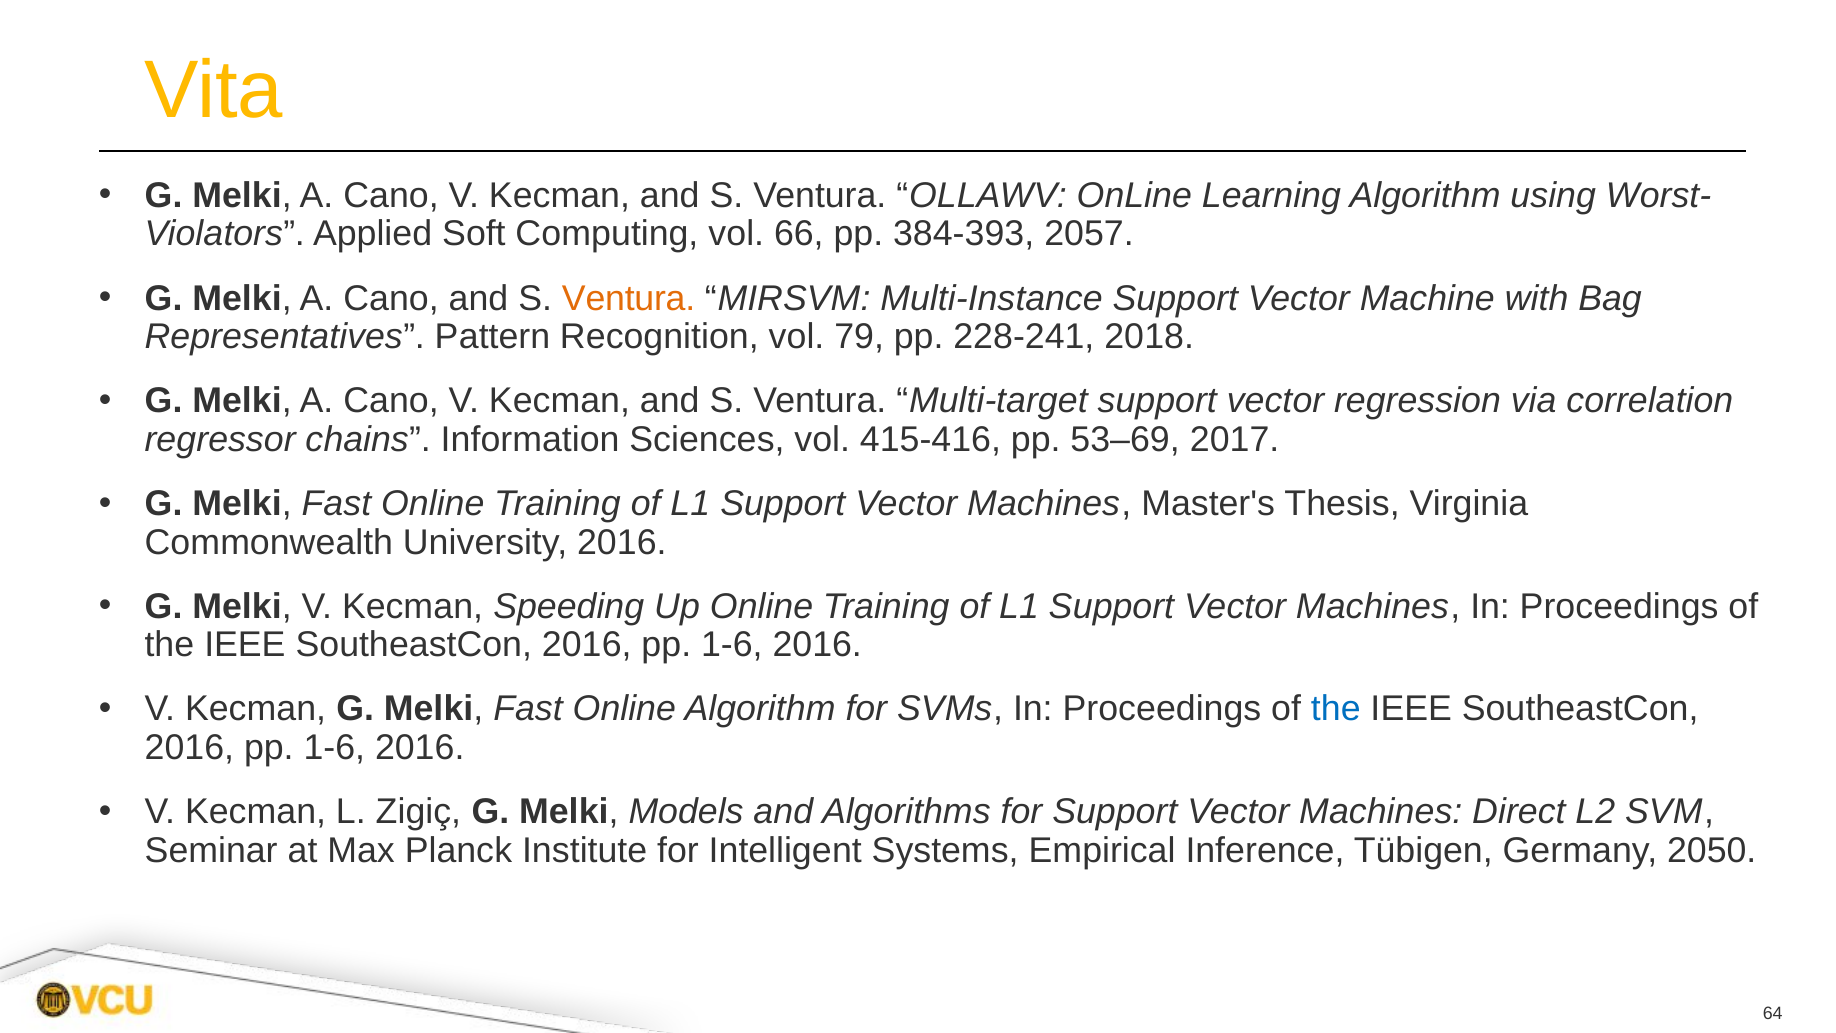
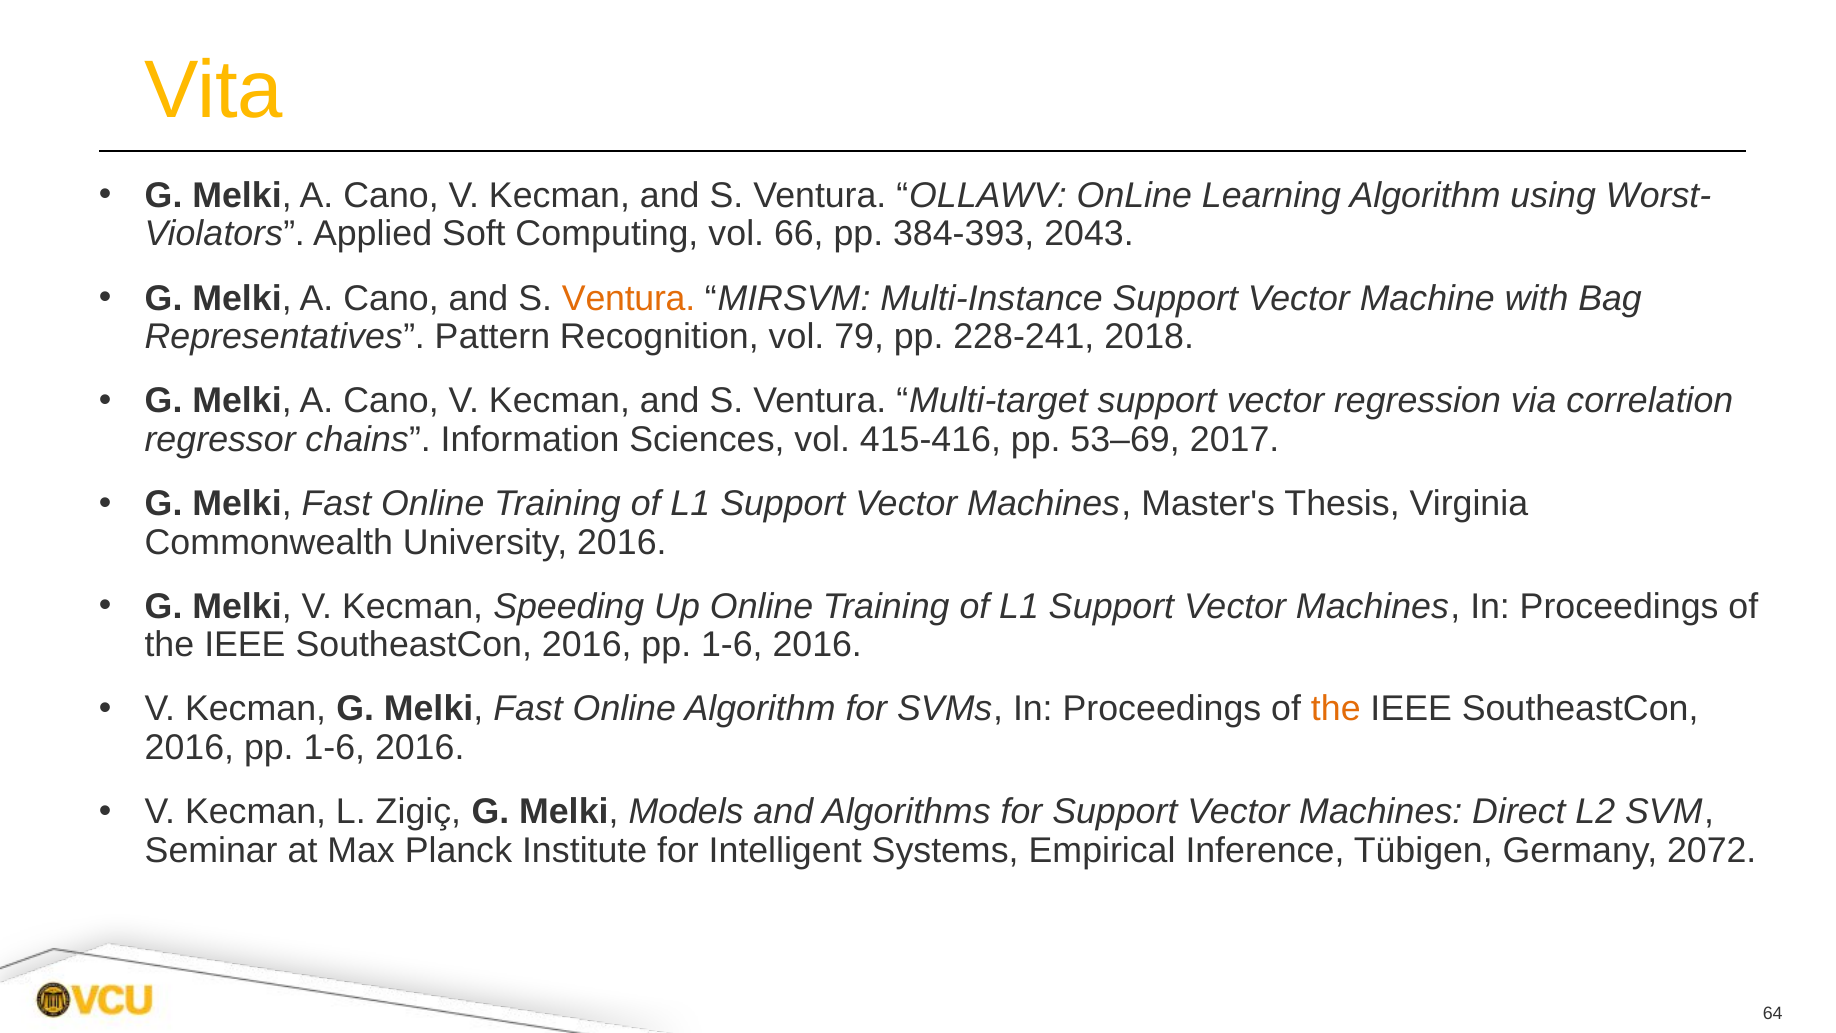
2057: 2057 -> 2043 (1089, 234)
the colour: blue -> orange (1336, 709)
2050: 2050 -> 2072 (1712, 850)
